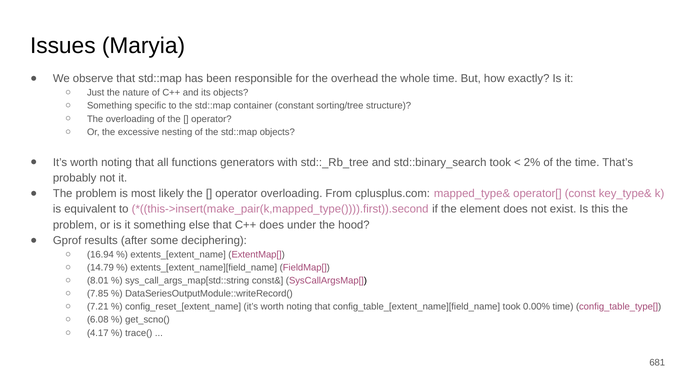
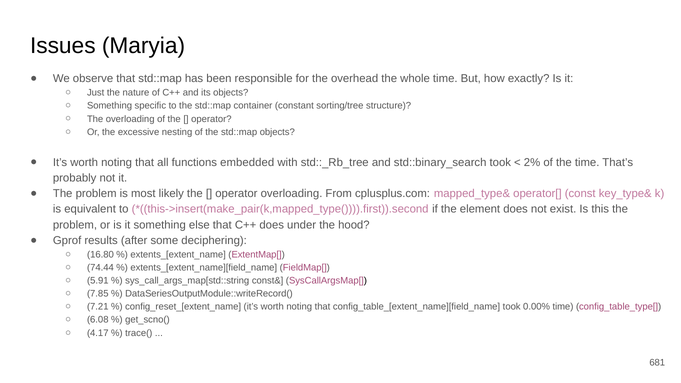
generators: generators -> embedded (247, 162)
16.94: 16.94 -> 16.80 (100, 255)
14.79: 14.79 -> 74.44 (100, 268)
8.01: 8.01 -> 5.91 (98, 281)
